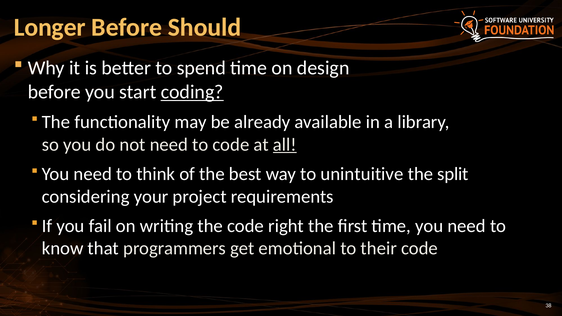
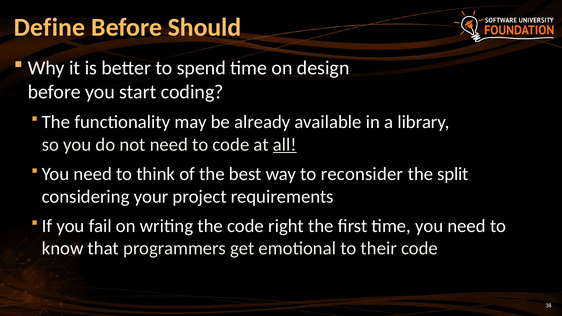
Longer: Longer -> Define (49, 27)
coding underline: present -> none (192, 92)
unintuitive: unintuitive -> reconsider (362, 174)
